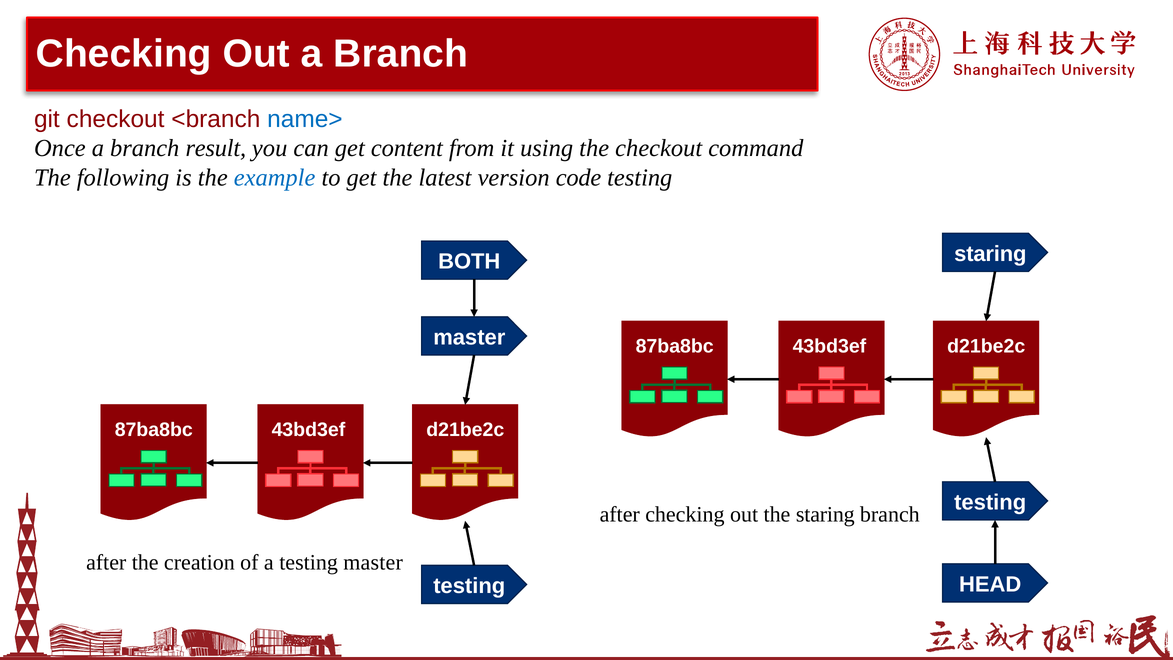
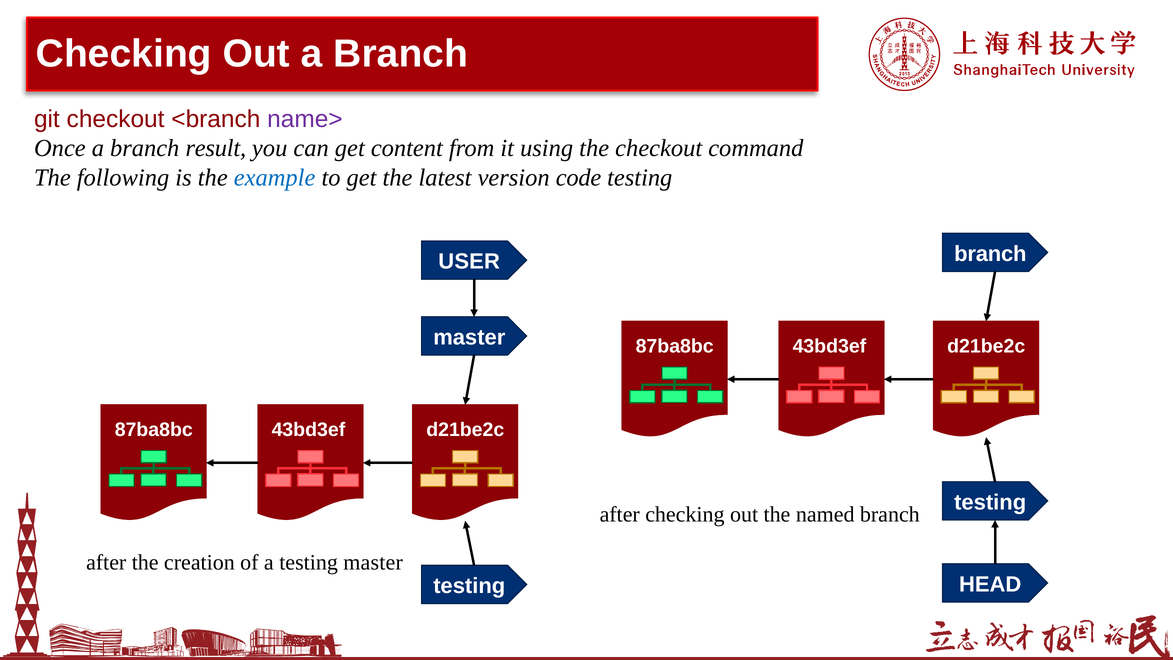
name> colour: blue -> purple (305, 119)
staring: staring -> branch (990, 254)
BOTH: BOTH -> USER (469, 262)
the staring: staring -> named (825, 514)
